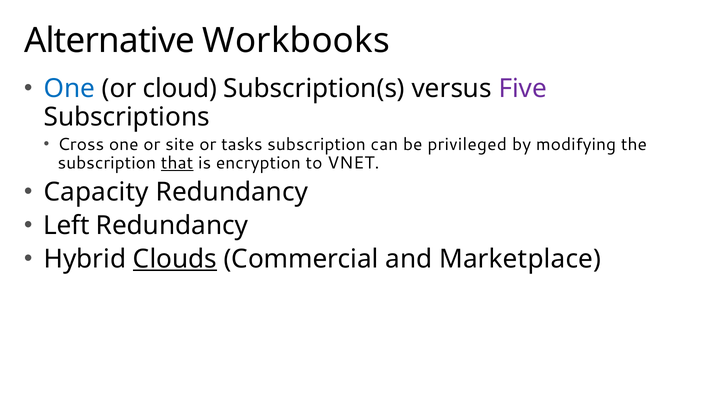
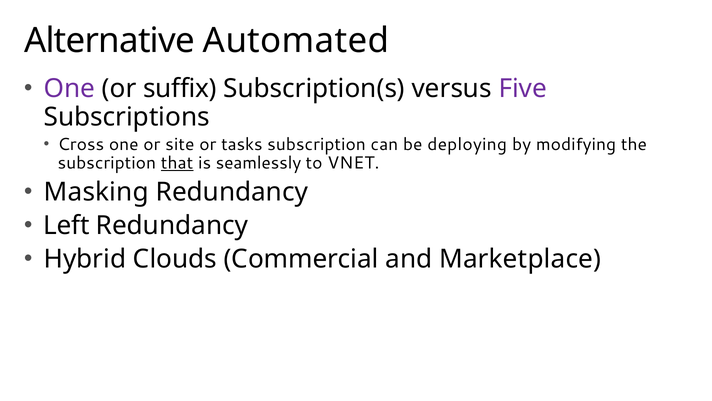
Workbooks: Workbooks -> Automated (296, 41)
One colour: blue -> purple (69, 89)
cloud: cloud -> suffix (180, 89)
privileged: privileged -> deploying (467, 144)
encryption: encryption -> seamlessly (258, 163)
Capacity: Capacity -> Masking (96, 192)
Clouds underline: present -> none (175, 259)
